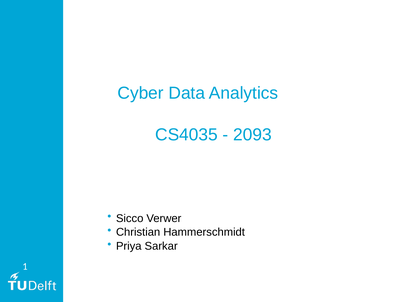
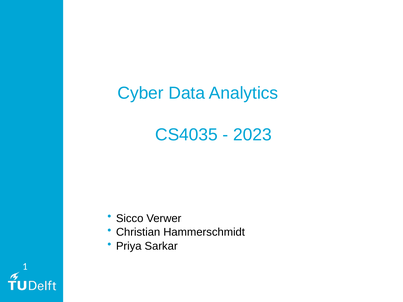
2093: 2093 -> 2023 (252, 135)
